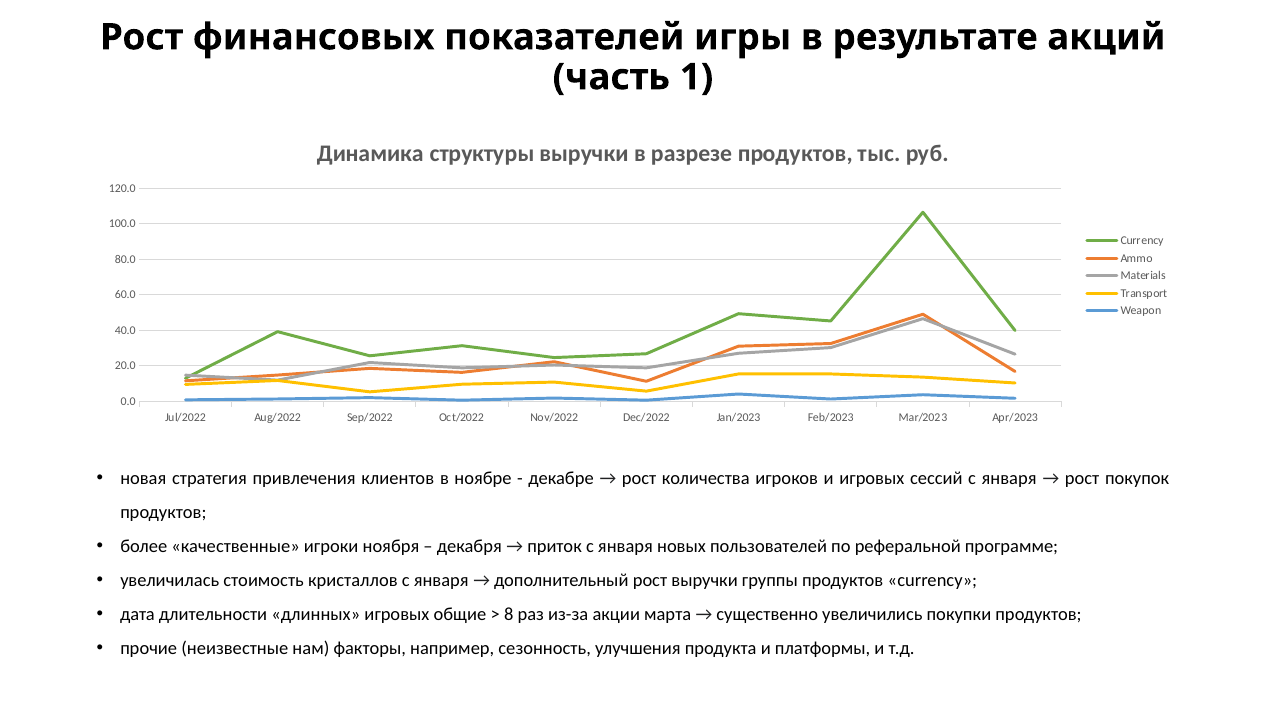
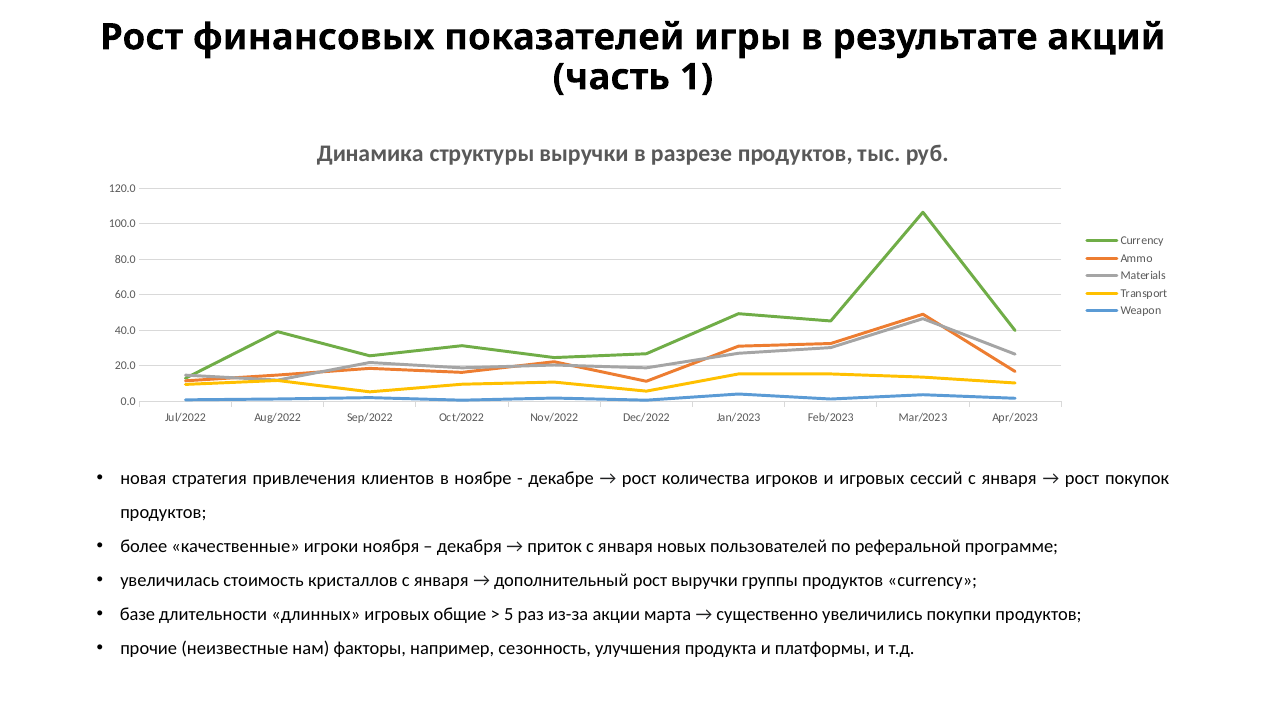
дата: дата -> базе (138, 614)
8: 8 -> 5 (509, 614)
